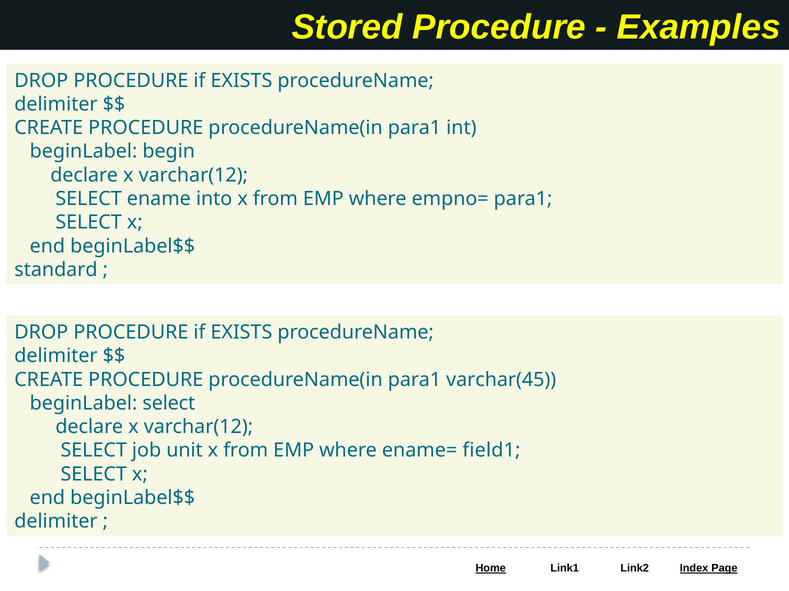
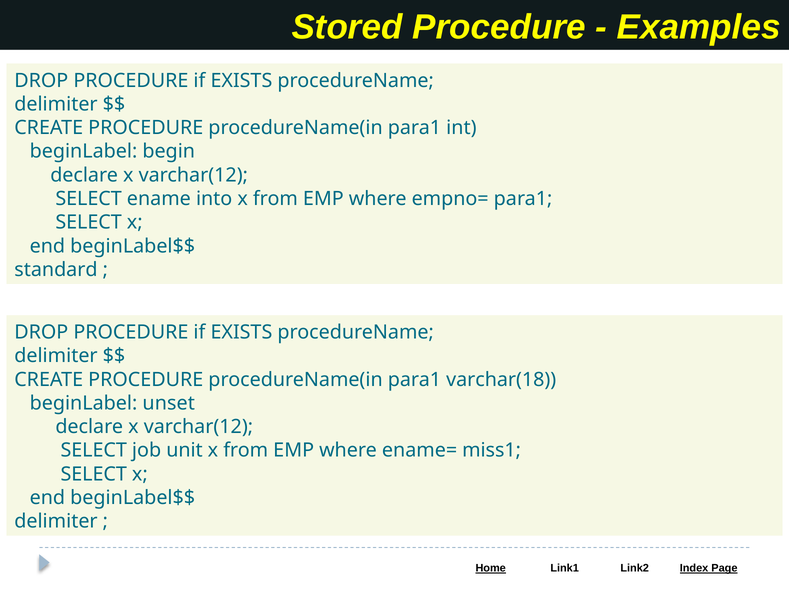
varchar(45: varchar(45 -> varchar(18 (501, 380)
beginLabel select: select -> unset (169, 404)
field1: field1 -> miss1 (492, 451)
